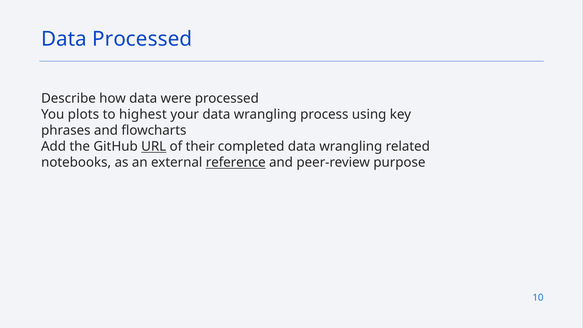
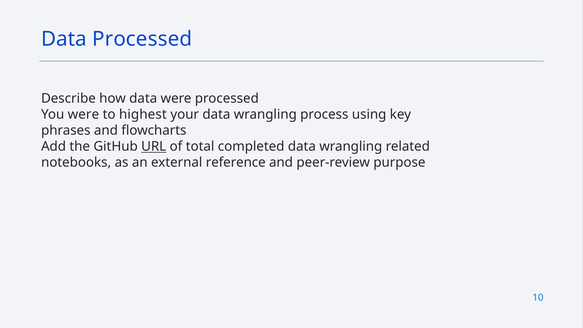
You plots: plots -> were (83, 114)
their: their -> total (200, 146)
reference underline: present -> none (236, 163)
